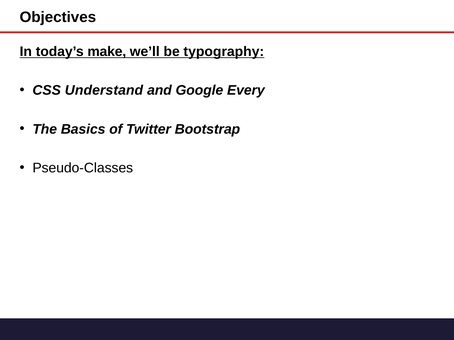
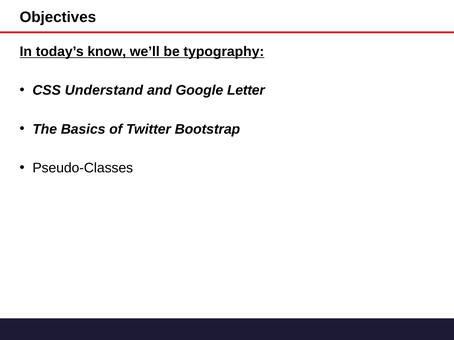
make: make -> know (107, 52)
Every: Every -> Letter (246, 90)
